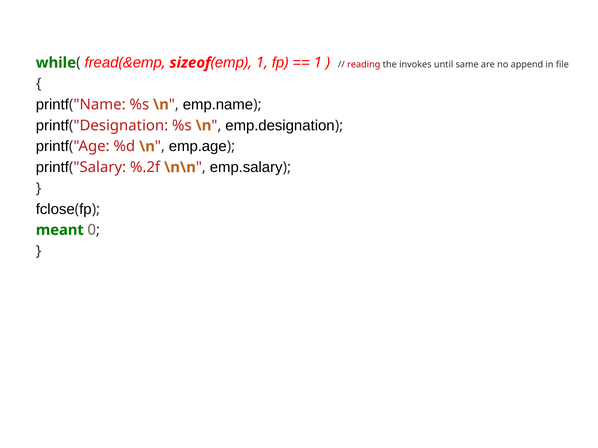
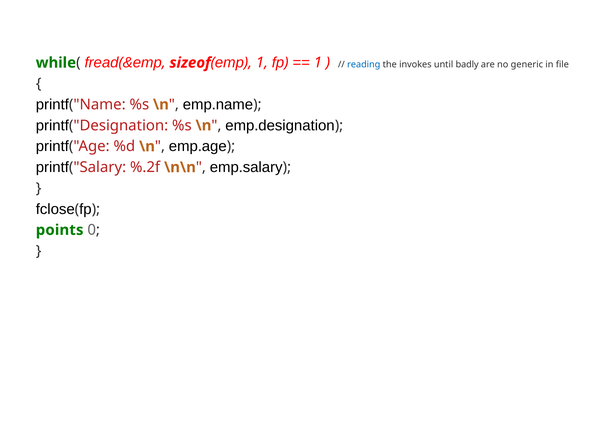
reading colour: red -> blue (364, 65)
same: same -> badly (467, 65)
append: append -> generic (527, 65)
meant: meant -> points (60, 230)
